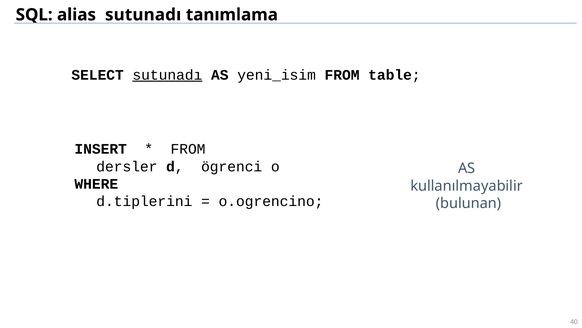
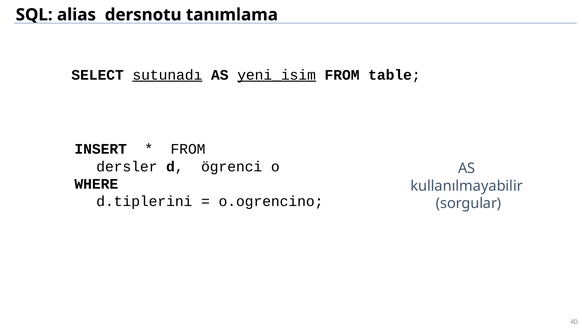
alias sutunadı: sutunadı -> dersnotu (143, 15)
yeni_isim underline: none -> present (277, 75)
bulunan: bulunan -> sorgular (469, 203)
